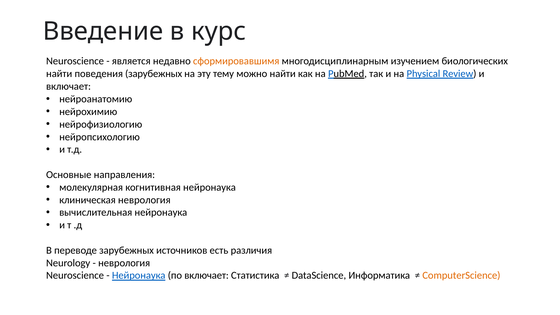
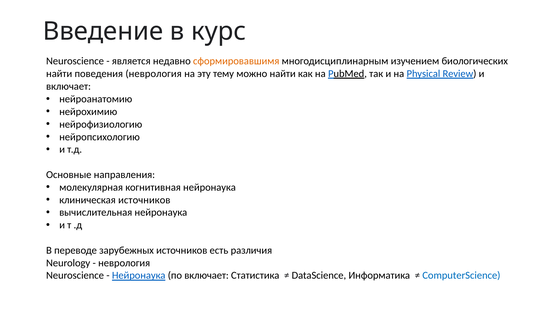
поведения зарубежных: зарубежных -> неврология (154, 74)
клиническая неврология: неврология -> источников (144, 200)
ComputerScience colour: orange -> blue (461, 276)
